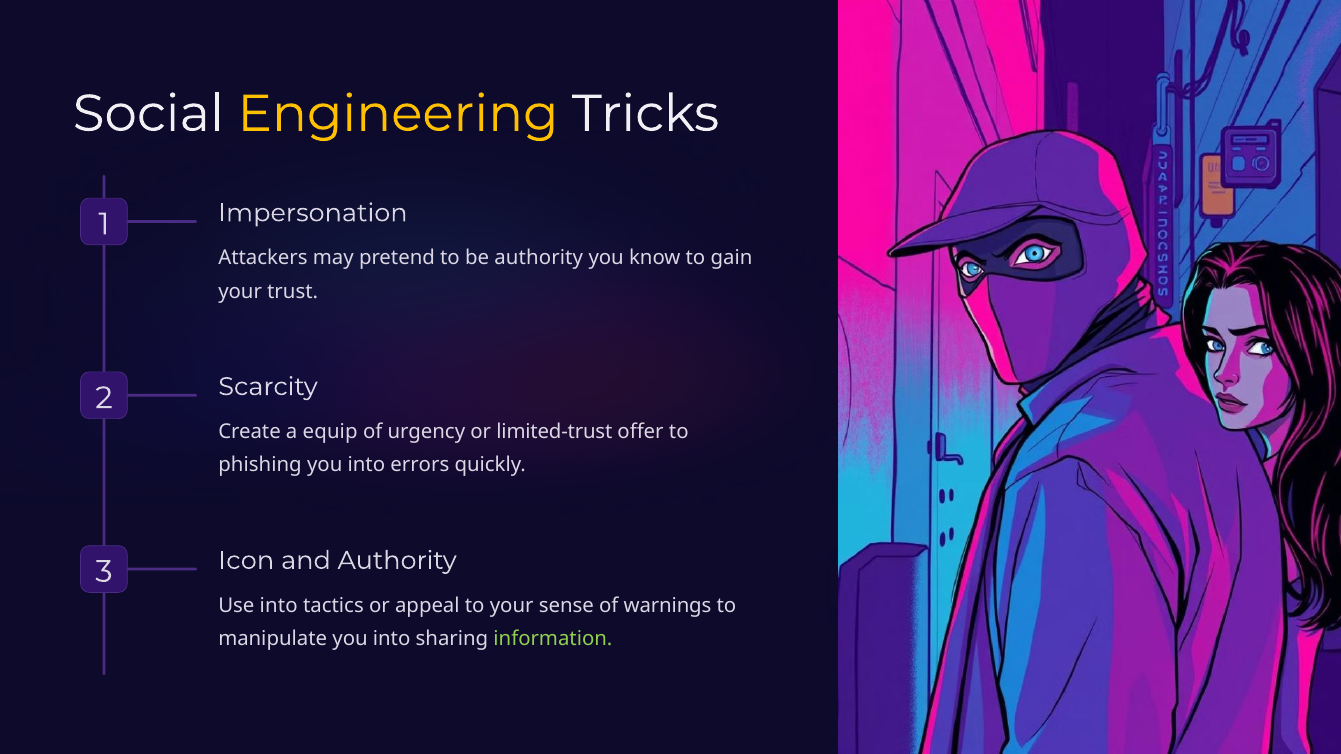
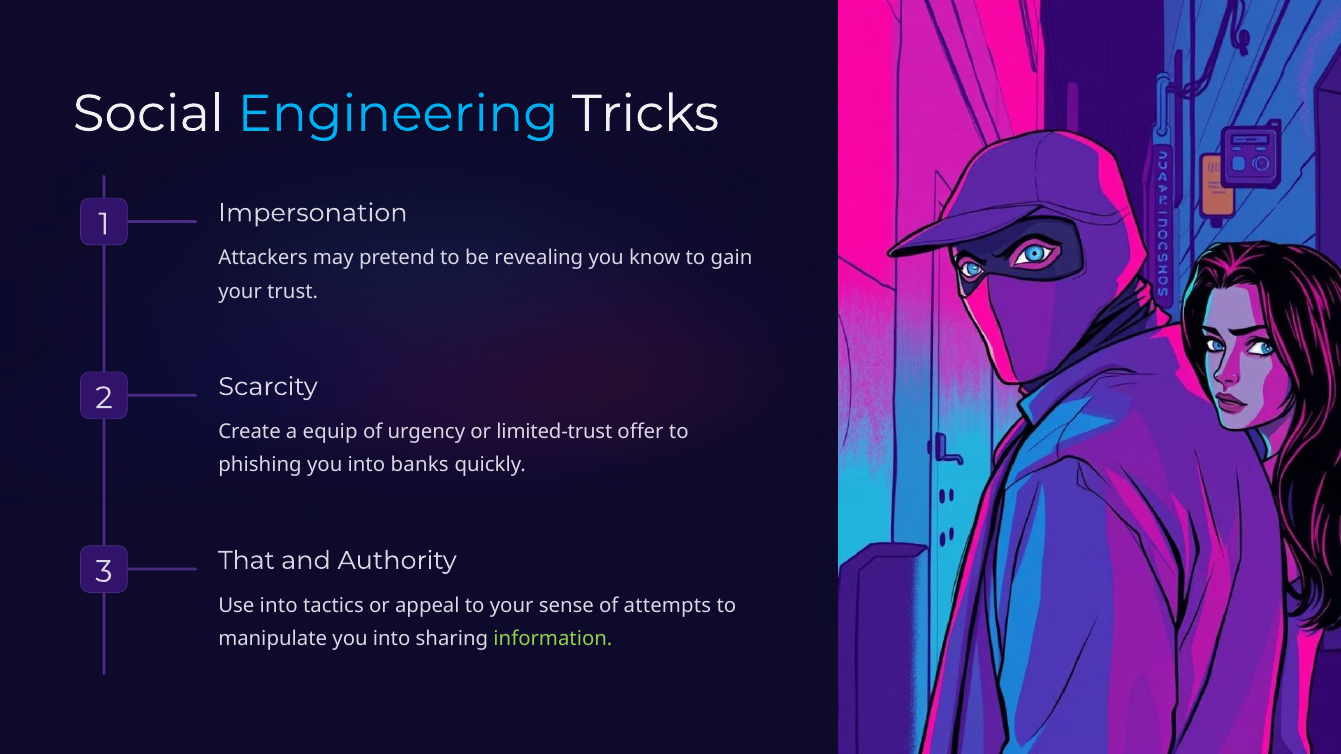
Engineering colour: yellow -> light blue (398, 114)
be authority: authority -> revealing (539, 258)
errors: errors -> banks (420, 465)
Icon: Icon -> That (246, 561)
warnings: warnings -> attempts (667, 606)
